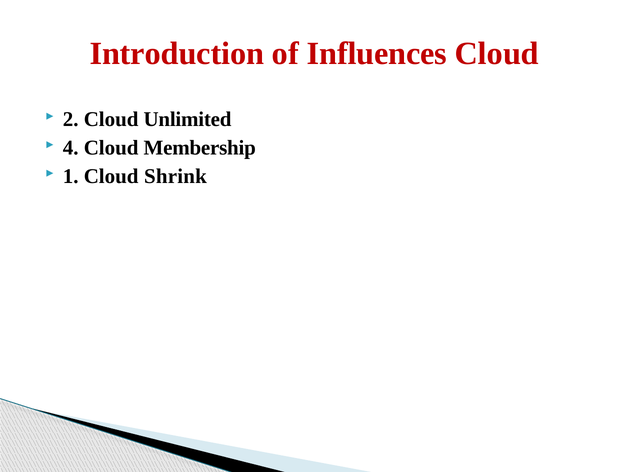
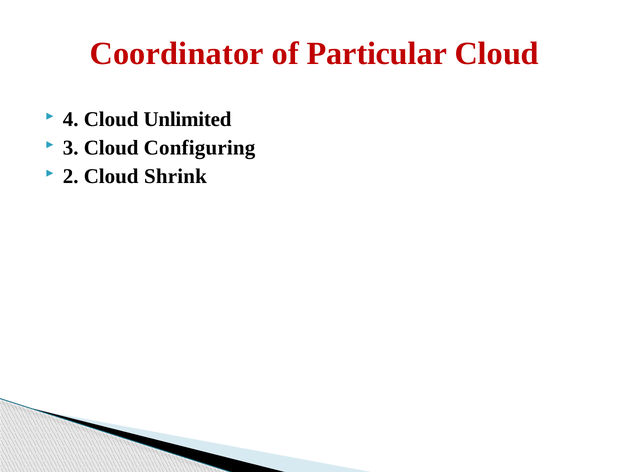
Introduction: Introduction -> Coordinator (177, 54)
Influences: Influences -> Particular (377, 54)
2: 2 -> 4 (71, 119)
4: 4 -> 3 (71, 148)
Membership: Membership -> Configuring (199, 148)
1: 1 -> 2 (71, 176)
